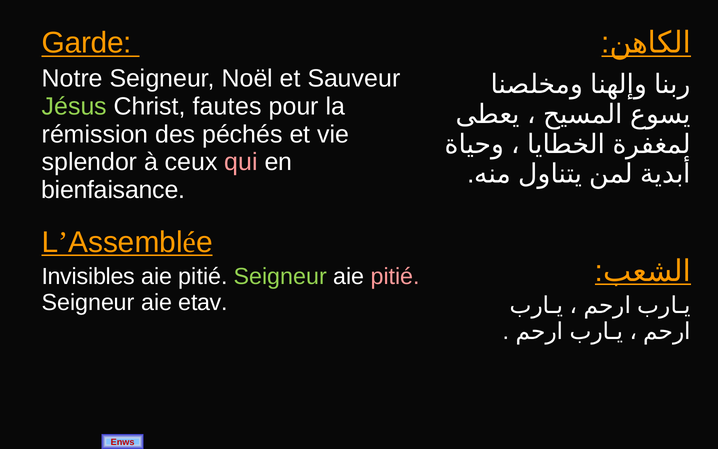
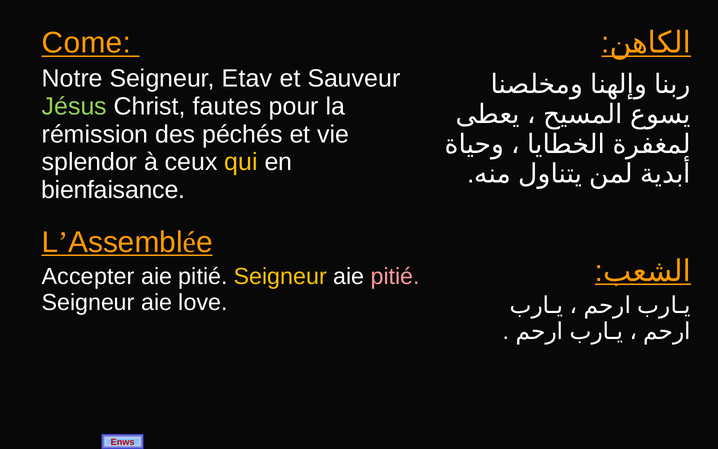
Garde: Garde -> Come (86, 43)
Noël: Noël -> Etav (247, 79)
qui colour: pink -> yellow (241, 162)
Invisibles: Invisibles -> Accepter (88, 276)
Seigneur colour: light green -> yellow (280, 276)
etav: etav -> love (203, 302)
